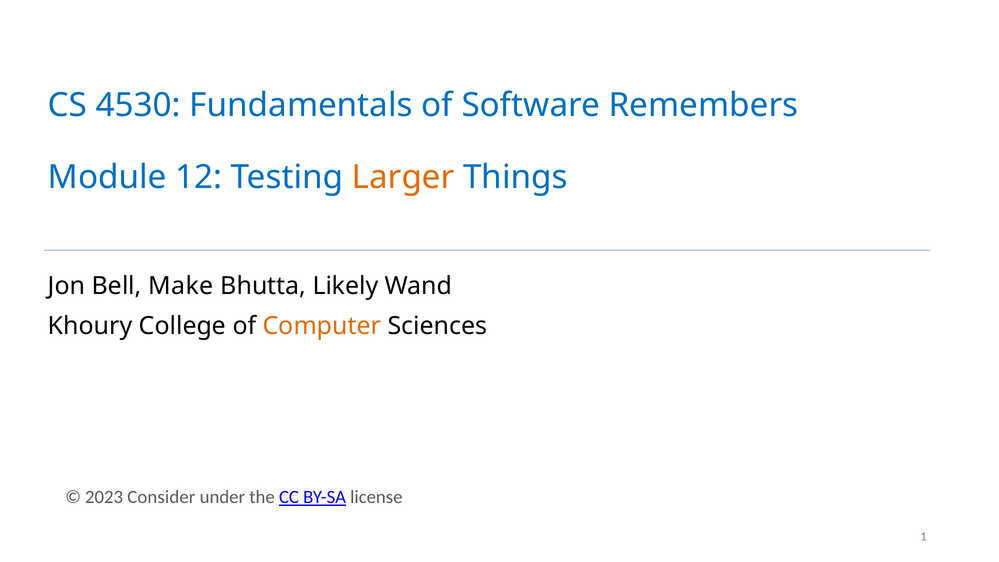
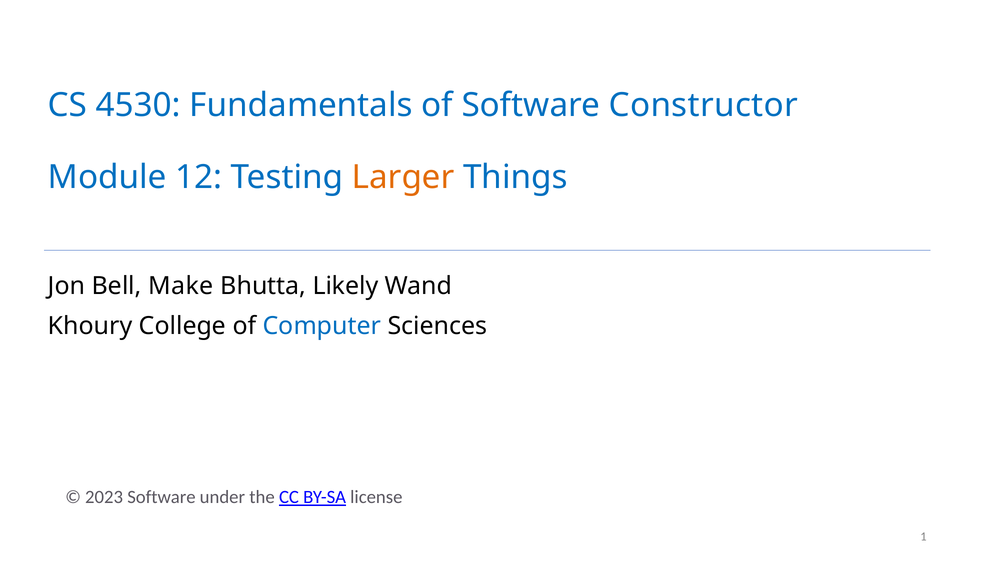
Remembers: Remembers -> Constructor (703, 105)
Computer colour: orange -> blue (322, 326)
2023 Consider: Consider -> Software (161, 497)
